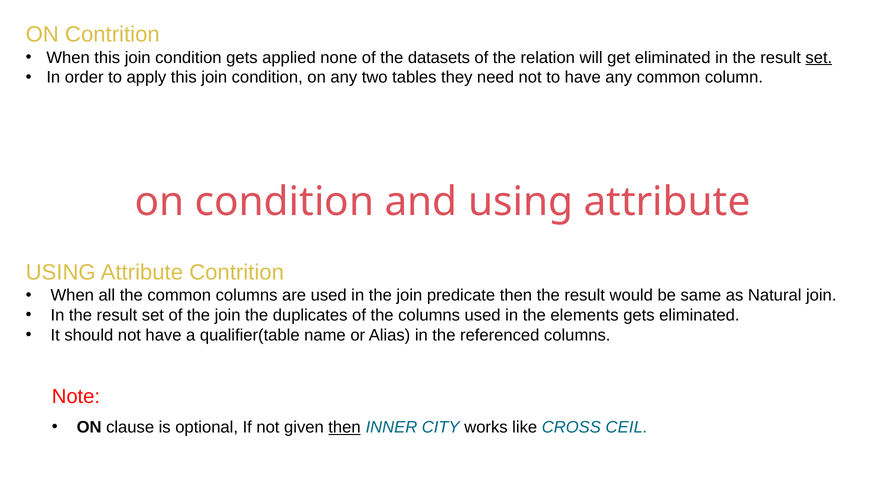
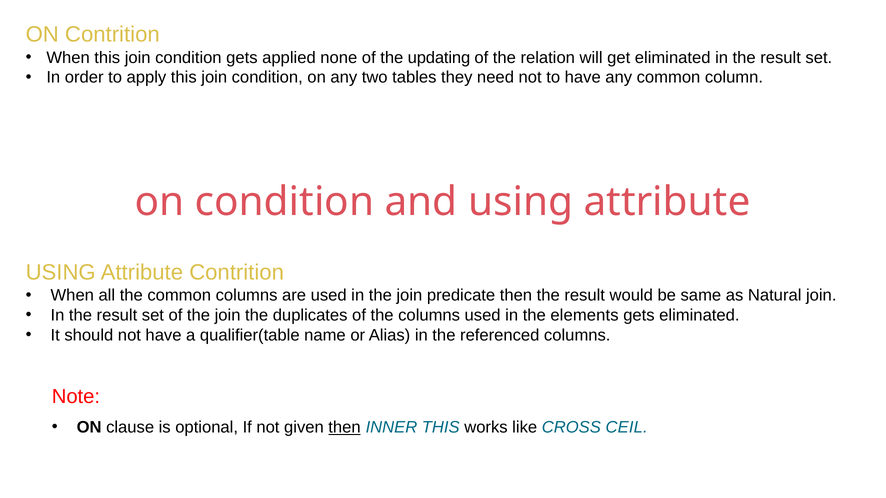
datasets: datasets -> updating (439, 58)
set underline: present -> none (819, 58)
INNER CITY: CITY -> THIS (441, 428)
